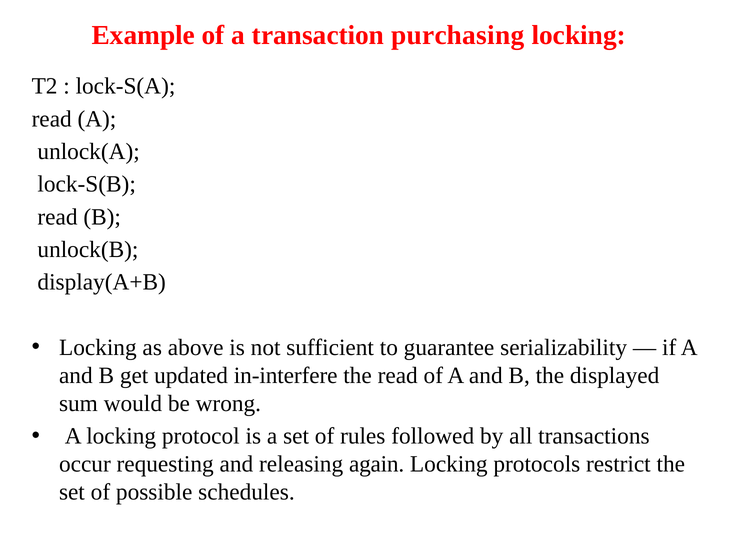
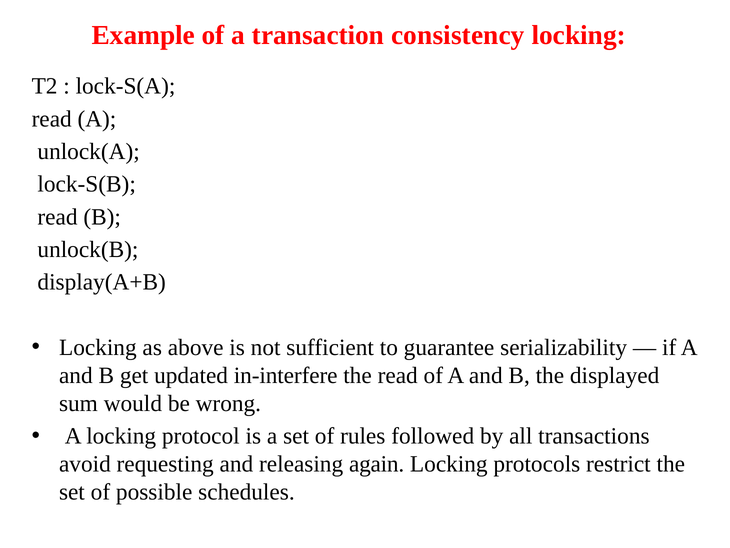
purchasing: purchasing -> consistency (458, 35)
occur: occur -> avoid (85, 464)
